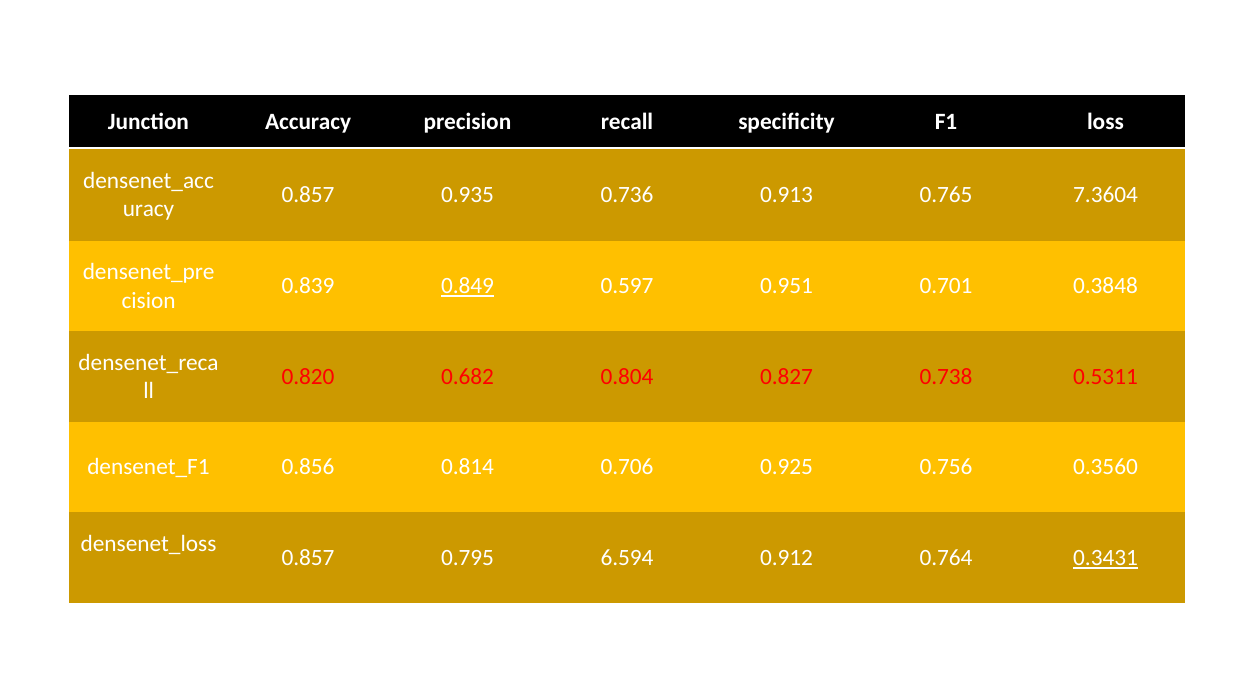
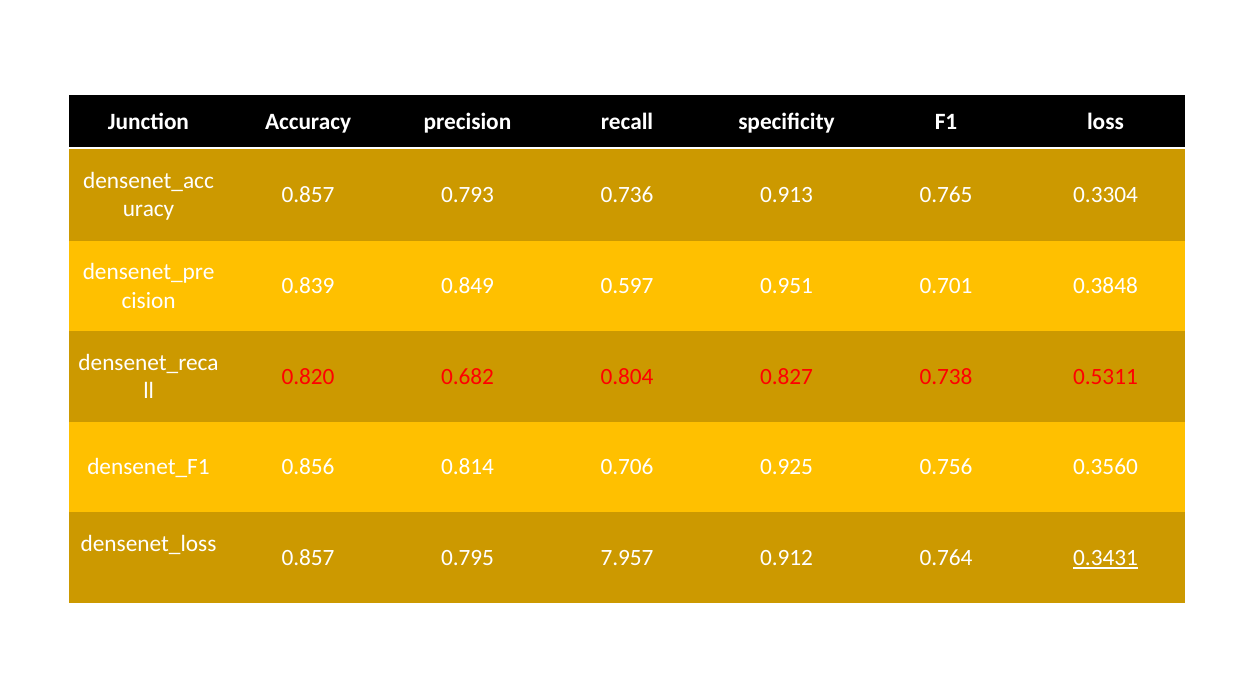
0.935: 0.935 -> 0.793 (468, 195)
7.3604: 7.3604 -> 0.3304 (1106, 195)
0.849 underline: present -> none (468, 286)
6.594: 6.594 -> 7.957 (627, 558)
